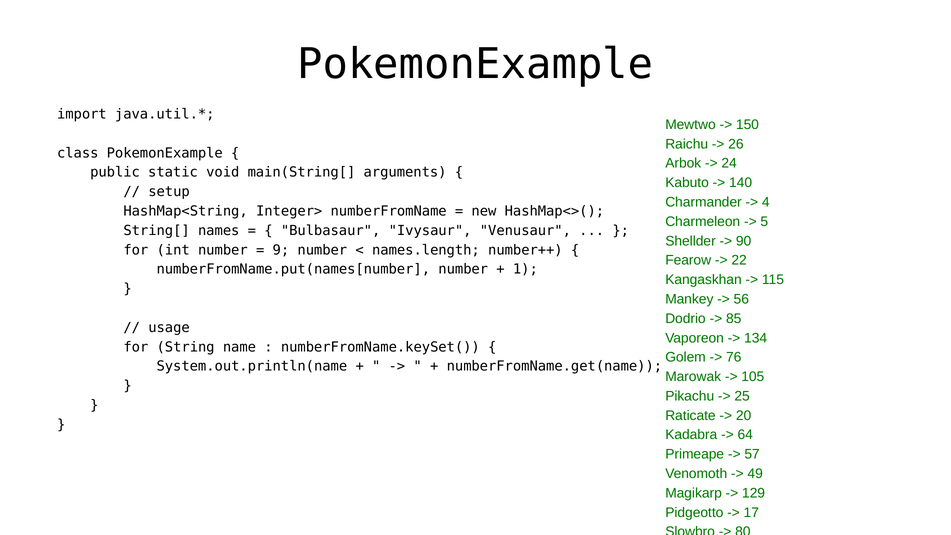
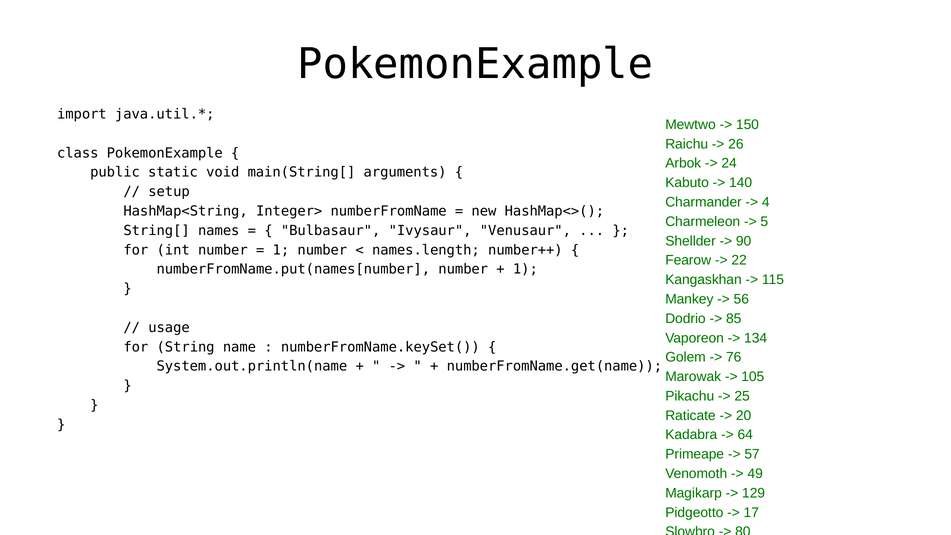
9: 9 -> 1 (281, 250)
